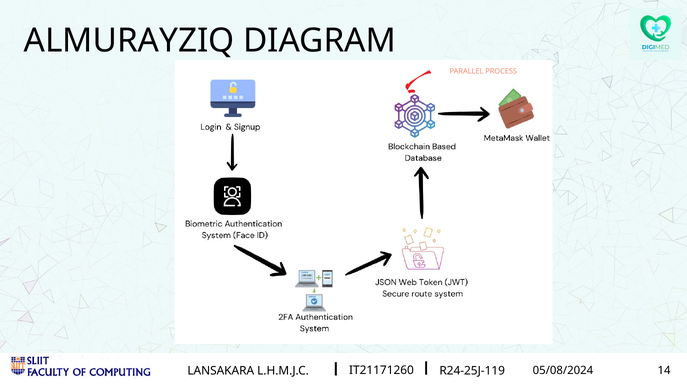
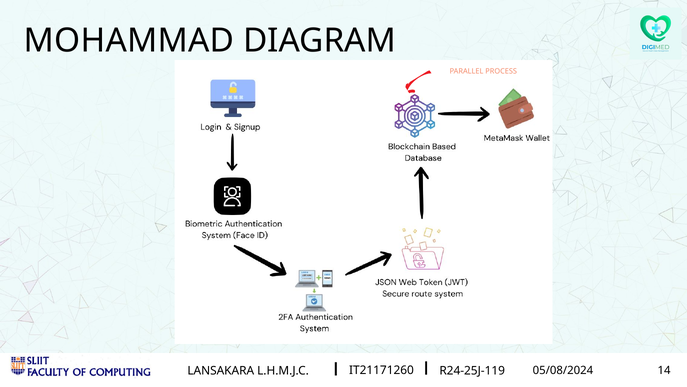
ALMURAYZIQ: ALMURAYZIQ -> MOHAMMAD (129, 41)
